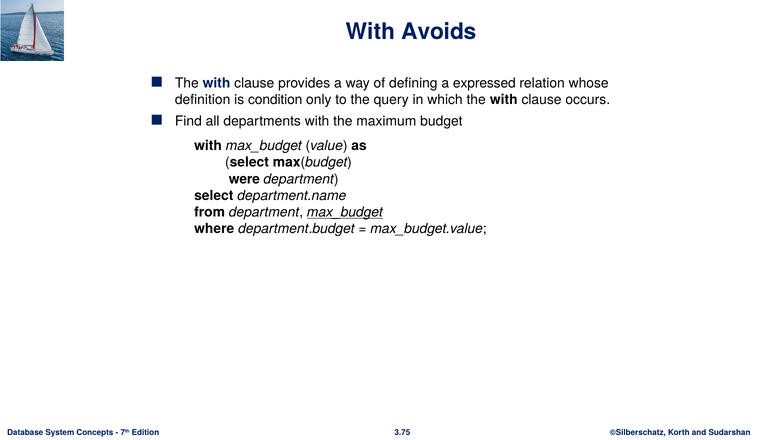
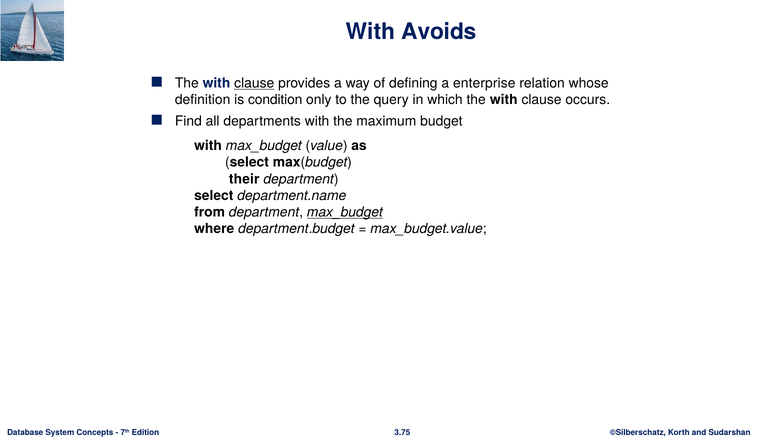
clause underline: none -> present (254, 83)
expressed: expressed -> enterprise (484, 83)
were: were -> their (244, 179)
